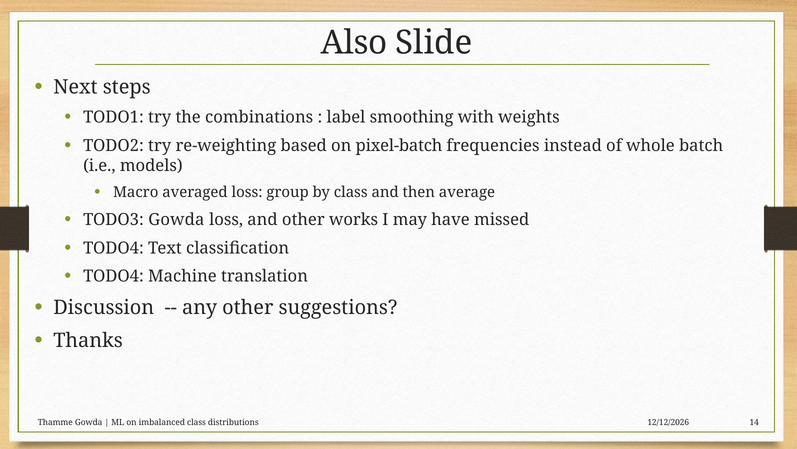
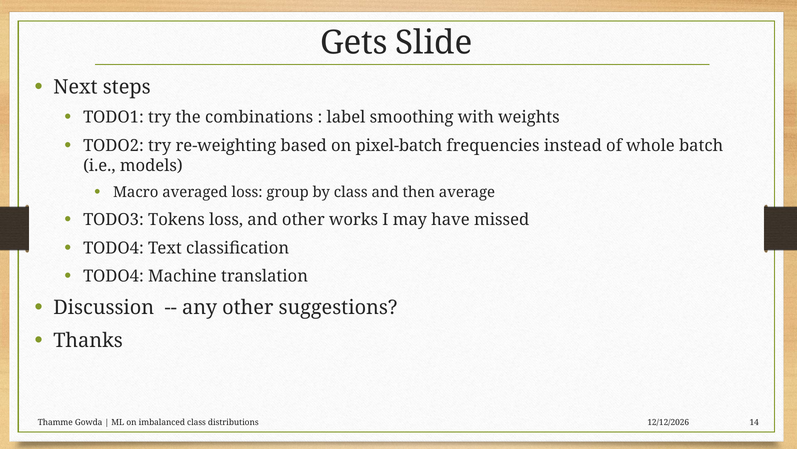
Also: Also -> Gets (354, 42)
TODO3 Gowda: Gowda -> Tokens (176, 219)
